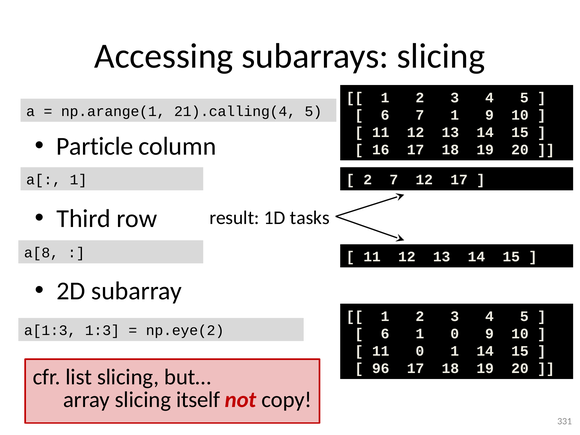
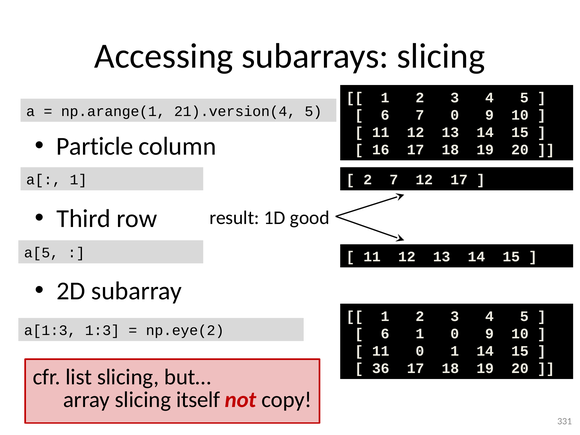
21).calling(4: 21).calling(4 -> 21).version(4 (235, 111)
7 1: 1 -> 0 (455, 115)
tasks: tasks -> good (310, 218)
a[8: a[8 -> a[5 (41, 253)
96: 96 -> 36 (381, 368)
